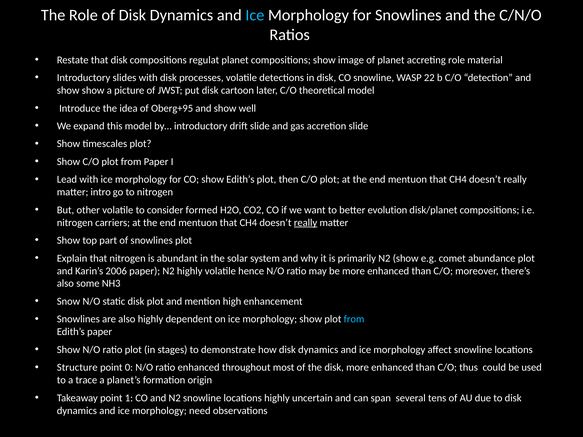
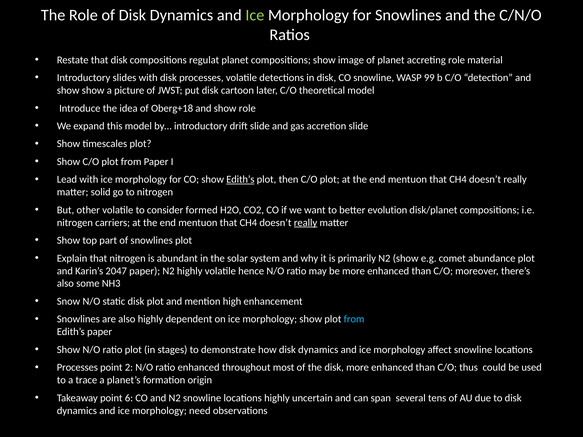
Ice colour: light blue -> light green (255, 15)
22: 22 -> 99 (429, 78)
Oberg+95: Oberg+95 -> Oberg+18 (172, 108)
show well: well -> role (247, 108)
Edith’s underline: none -> present (240, 180)
intro: intro -> solid (101, 192)
2006: 2006 -> 2047 (116, 271)
Structure: Structure -> Processes (77, 368)
0: 0 -> 2 (129, 368)
1: 1 -> 6 (129, 398)
